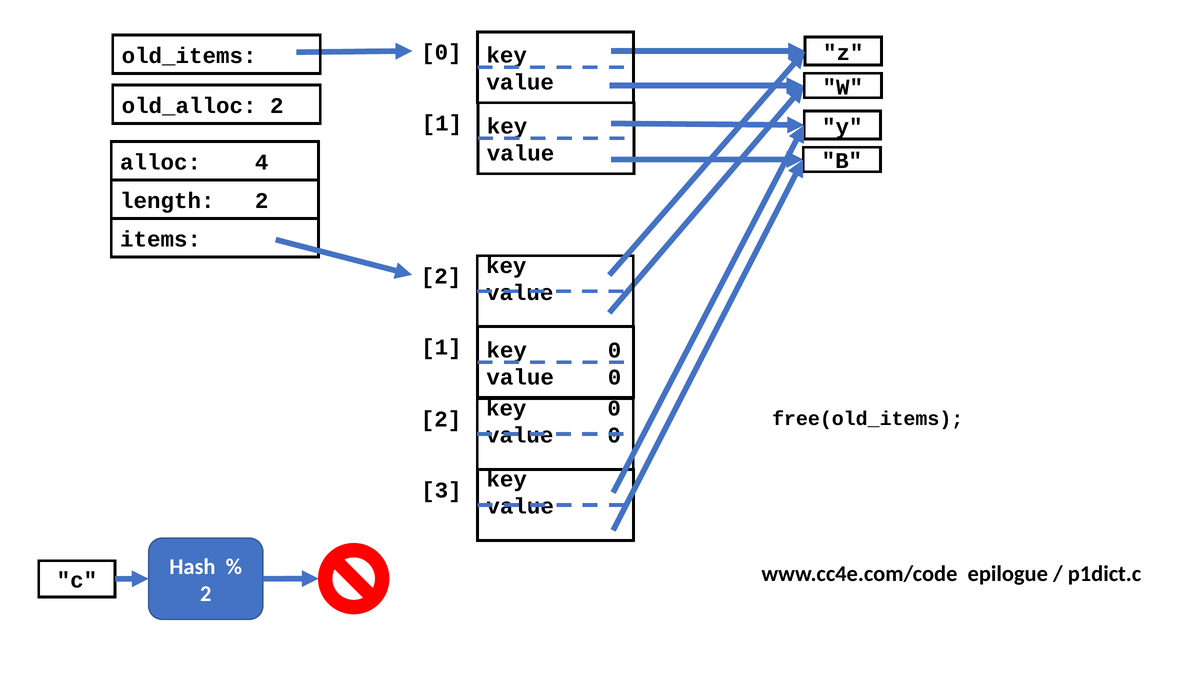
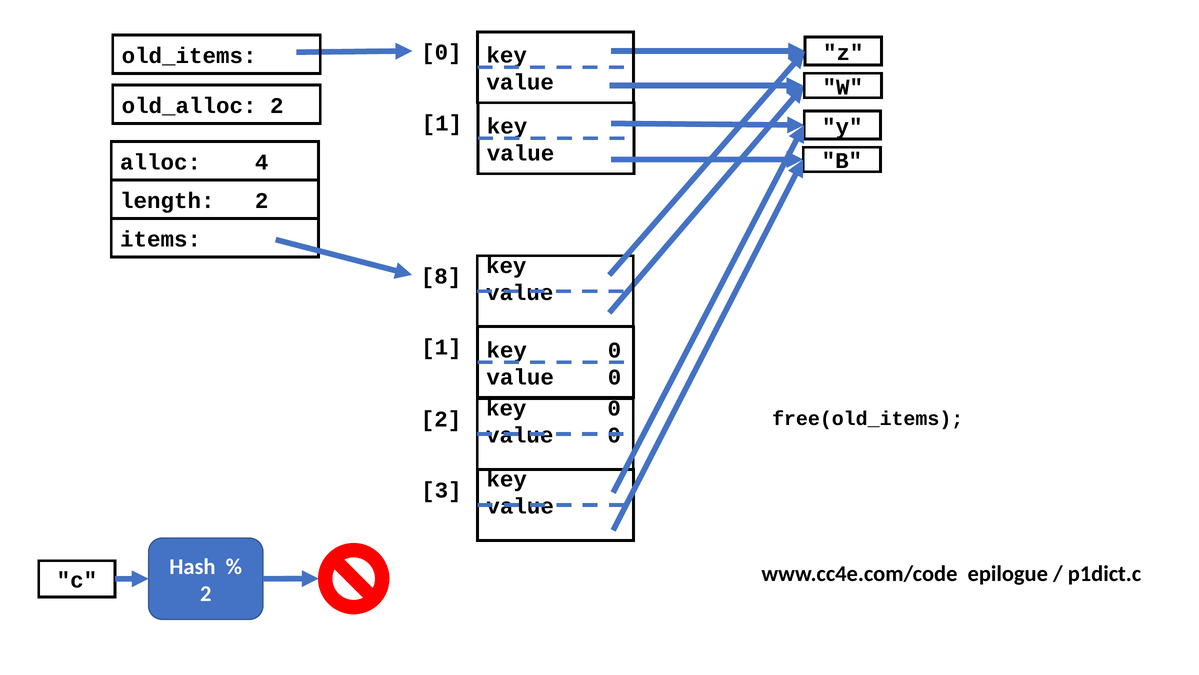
2: 2 -> 8 (441, 276)
